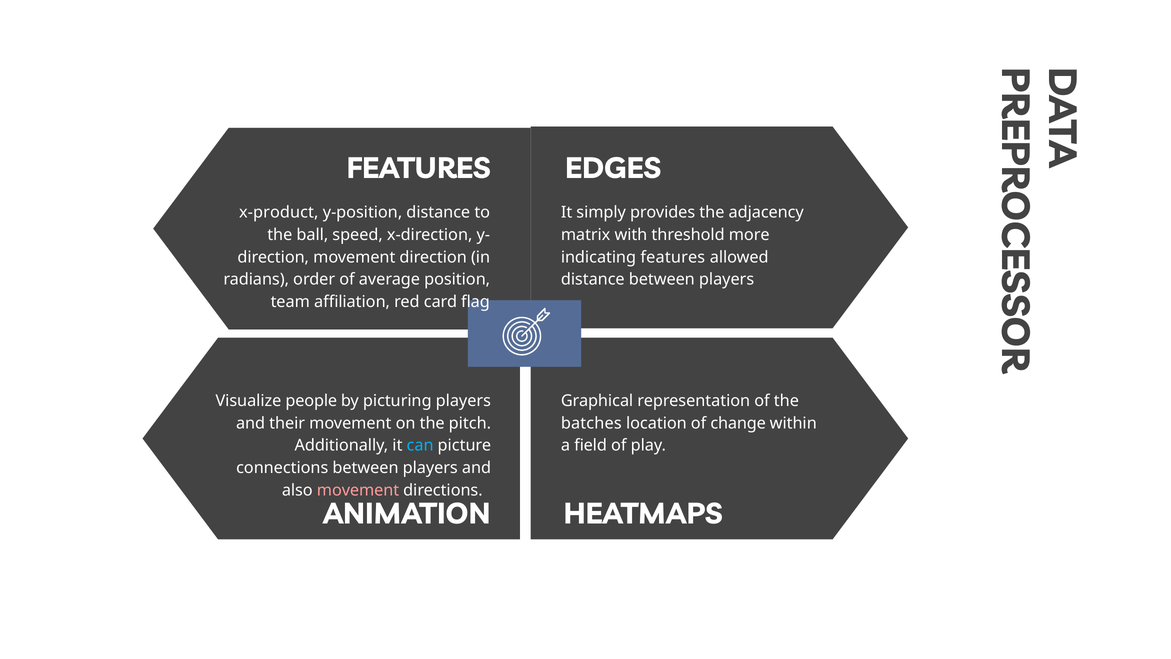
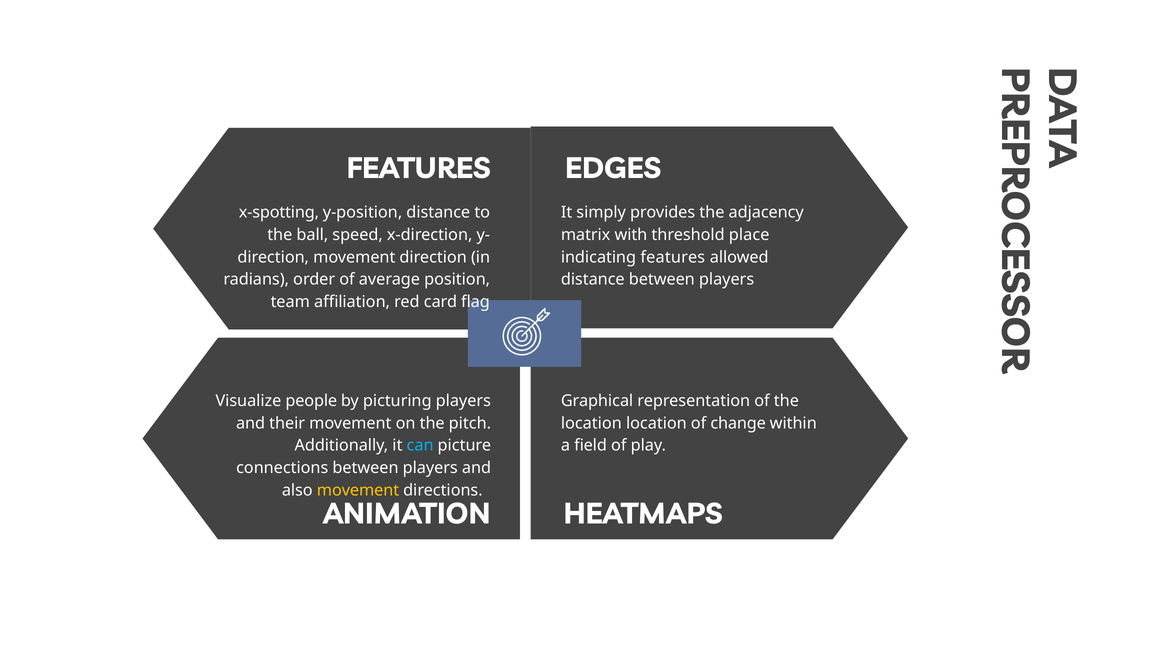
x-product: x-product -> x-spotting (279, 212)
more: more -> place (749, 235)
batches: batches -> location (591, 423)
movement colour: pink -> yellow (358, 490)
